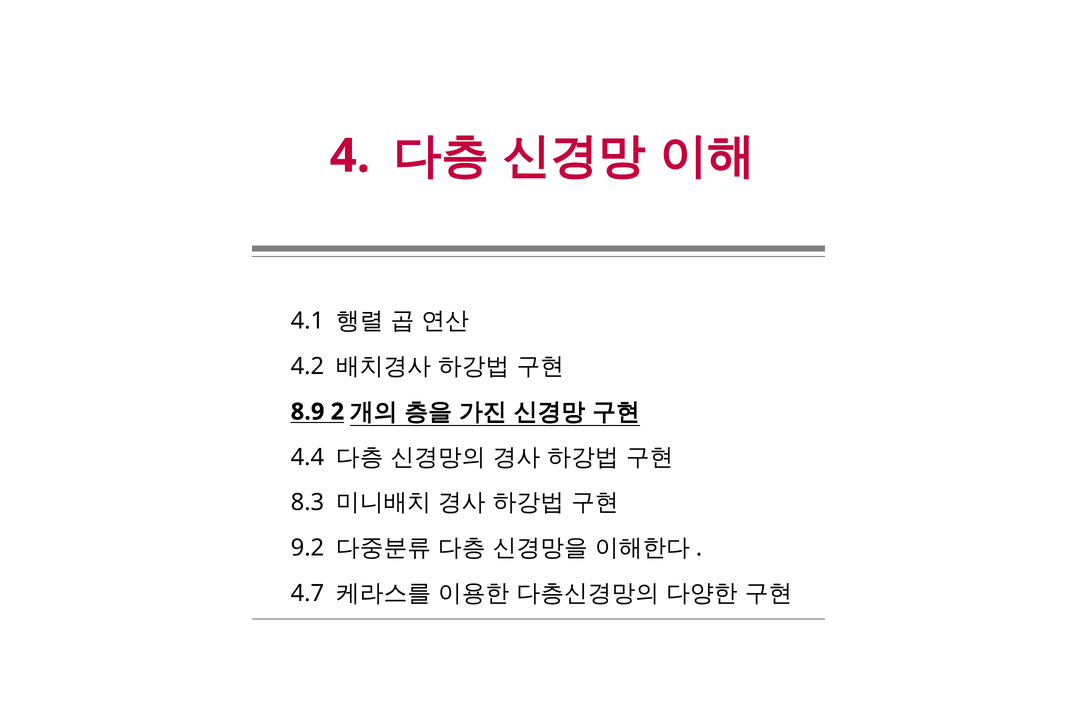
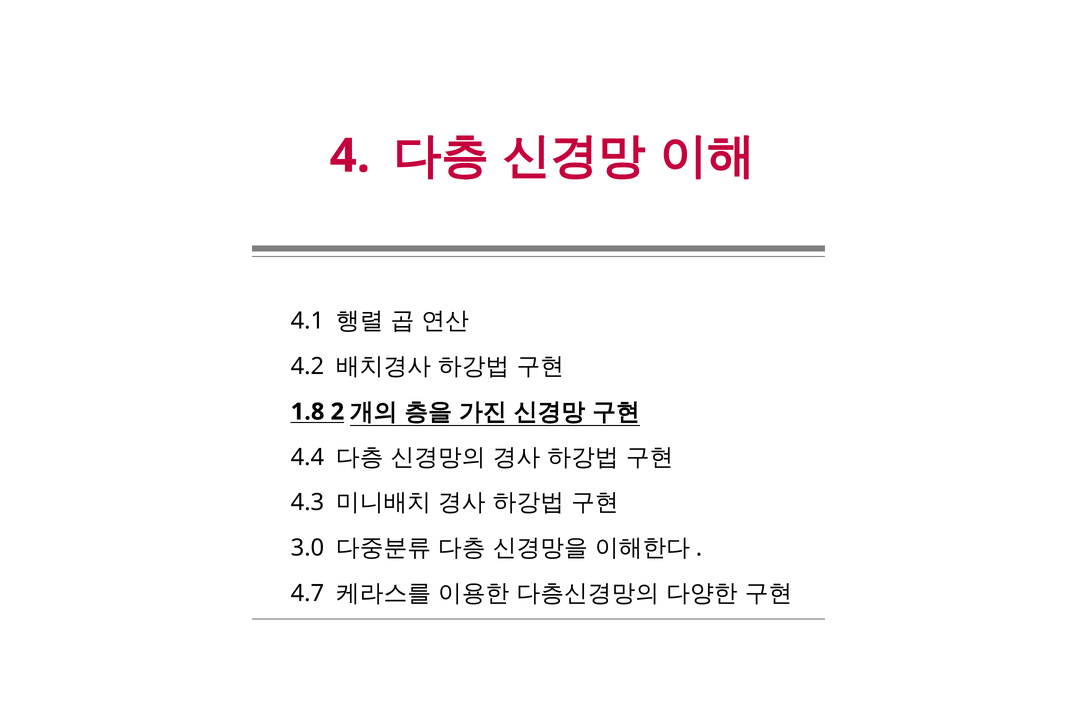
8.9: 8.9 -> 1.8 (308, 412)
8.3: 8.3 -> 4.3 (307, 503)
9.2: 9.2 -> 3.0 (307, 548)
